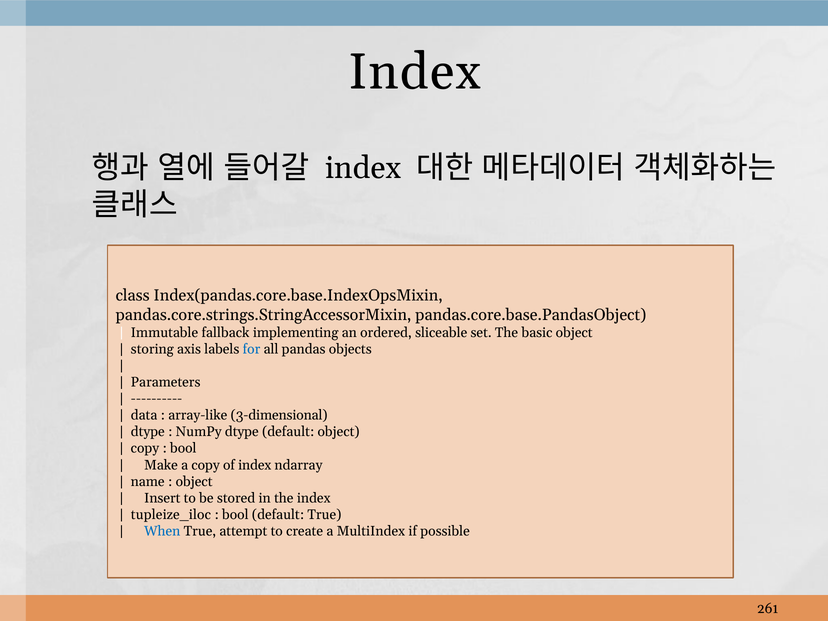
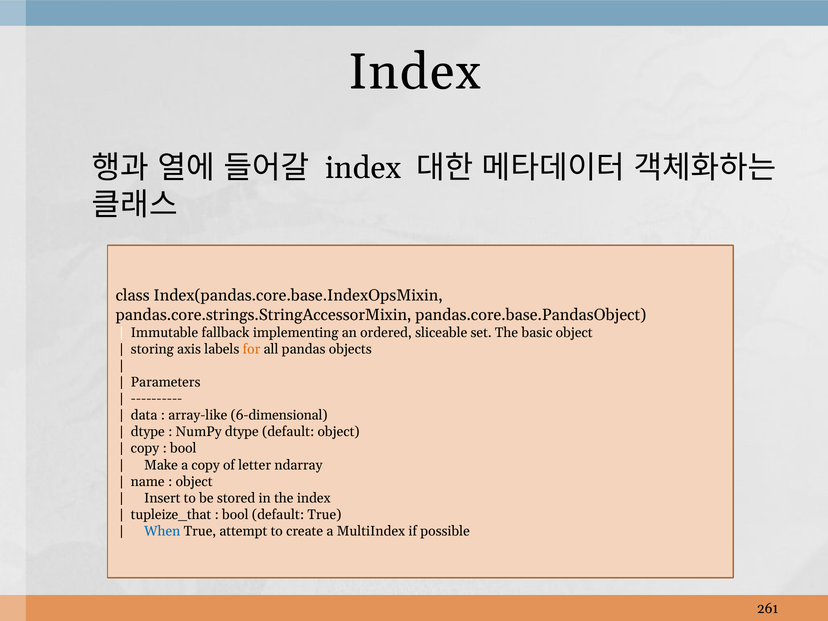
for colour: blue -> orange (252, 349)
3-dimensional: 3-dimensional -> 6-dimensional (279, 415)
of index: index -> letter (255, 465)
tupleize_iloc: tupleize_iloc -> tupleize_that (171, 515)
